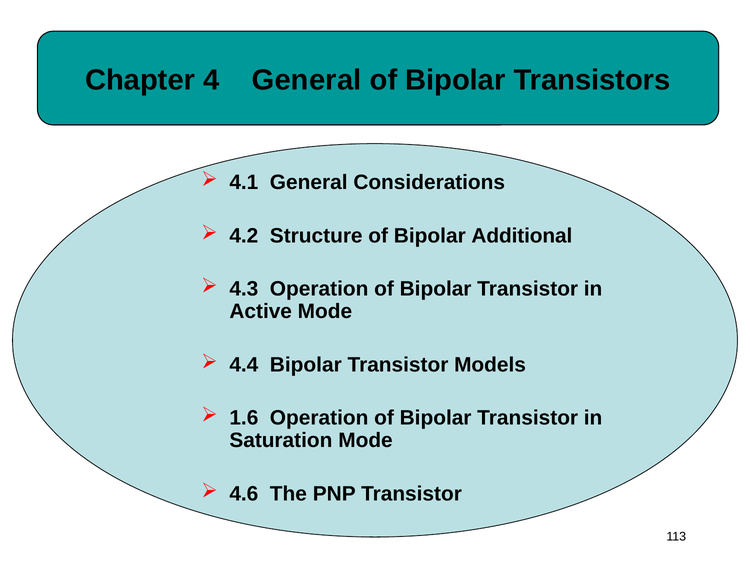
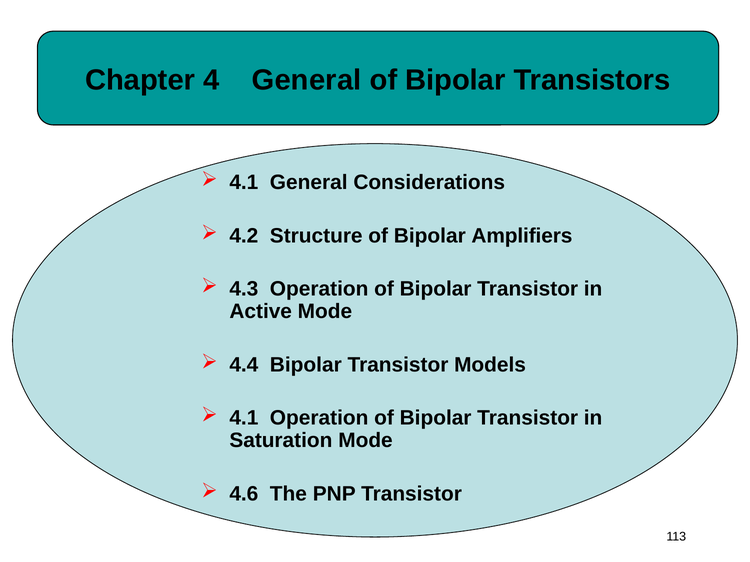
Additional: Additional -> Amplifiers (522, 236)
1.6: 1.6 -> 4.1 (244, 418)
